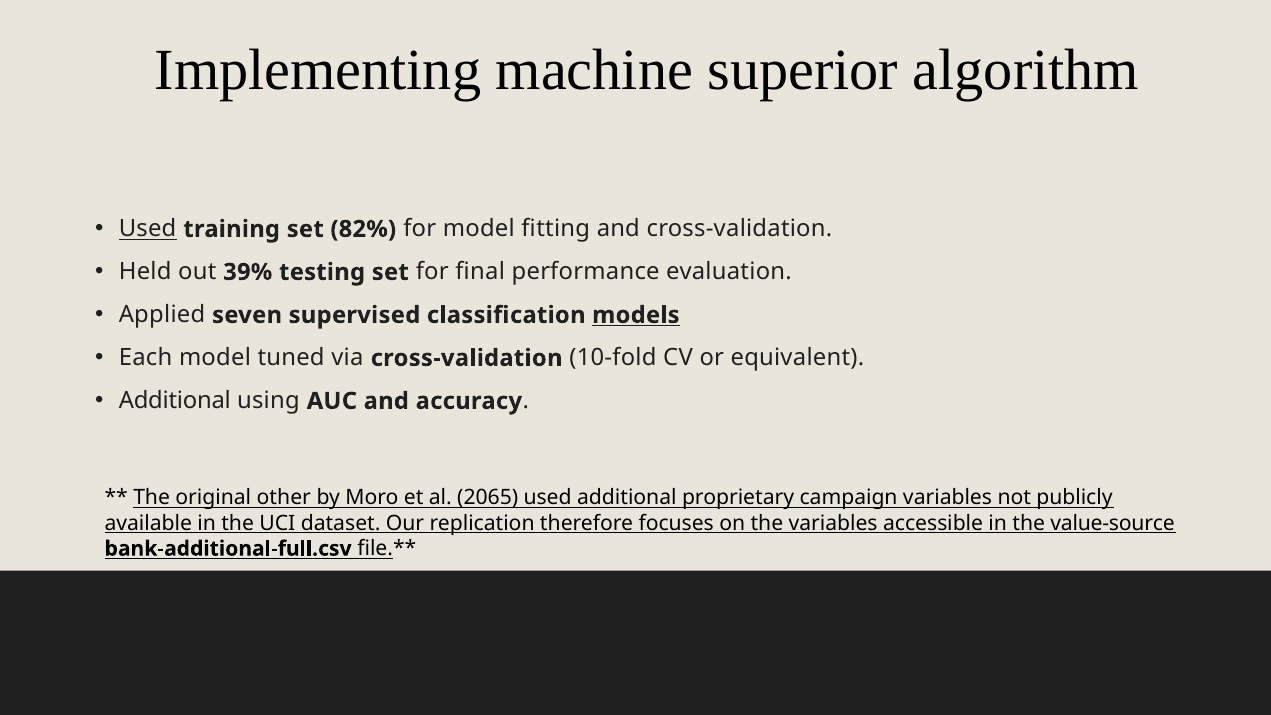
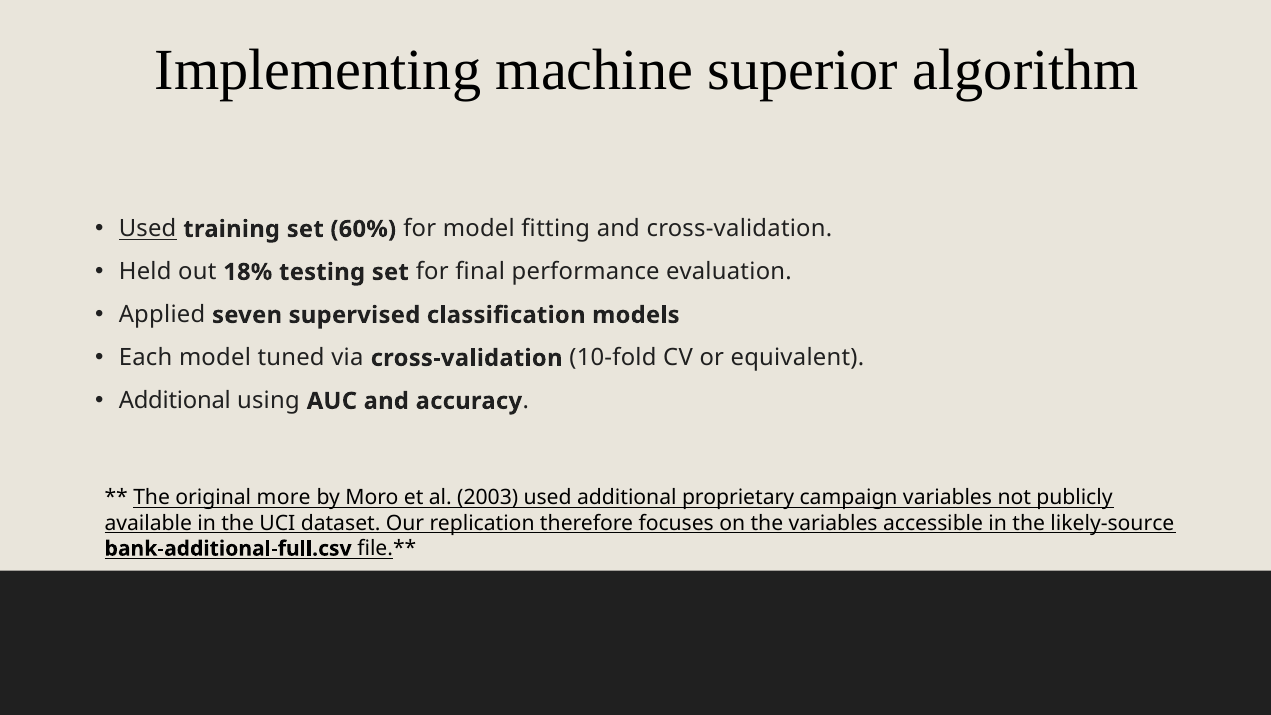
82%: 82% -> 60% (363, 229)
39%: 39% -> 18% (248, 272)
models underline: present -> none (636, 315)
other: other -> more (284, 498)
2065: 2065 -> 2003 (488, 498)
value-source: value-source -> likely-source (1112, 523)
